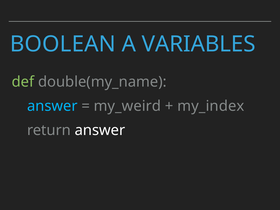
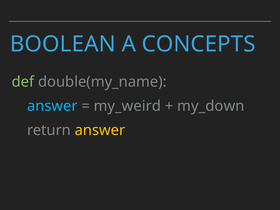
VARIABLES: VARIABLES -> CONCEPTS (199, 44)
my_index: my_index -> my_down (211, 106)
answer colour: white -> yellow (100, 130)
